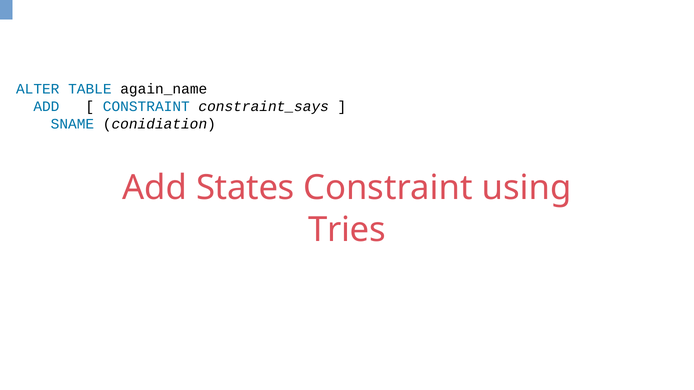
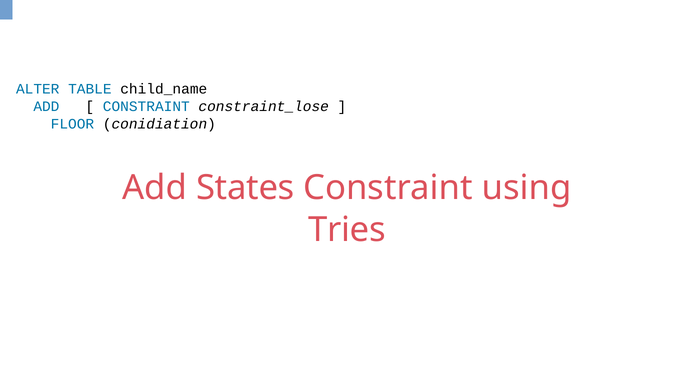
again_name: again_name -> child_name (164, 89)
constraint_says: constraint_says -> constraint_lose (264, 107)
SNAME: SNAME -> FLOOR (72, 124)
